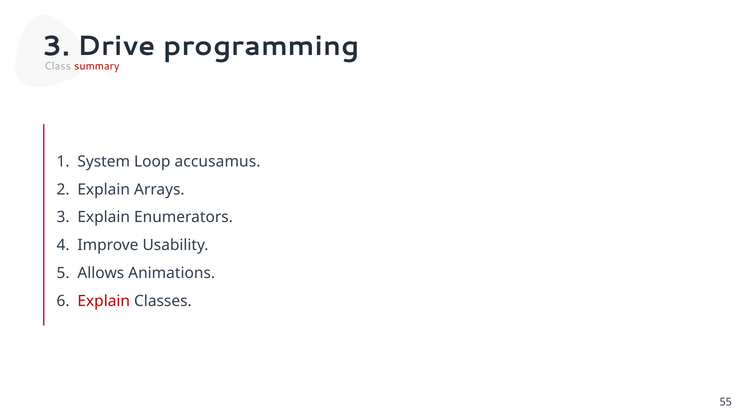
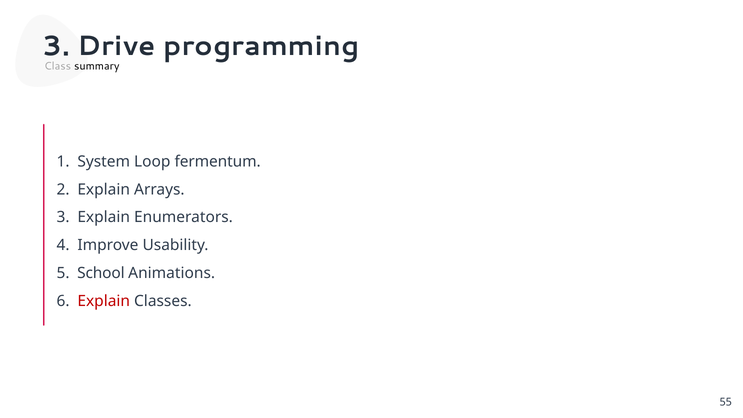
summary colour: red -> black (97, 66)
accusamus: accusamus -> fermentum (218, 162)
Allows: Allows -> School (101, 273)
